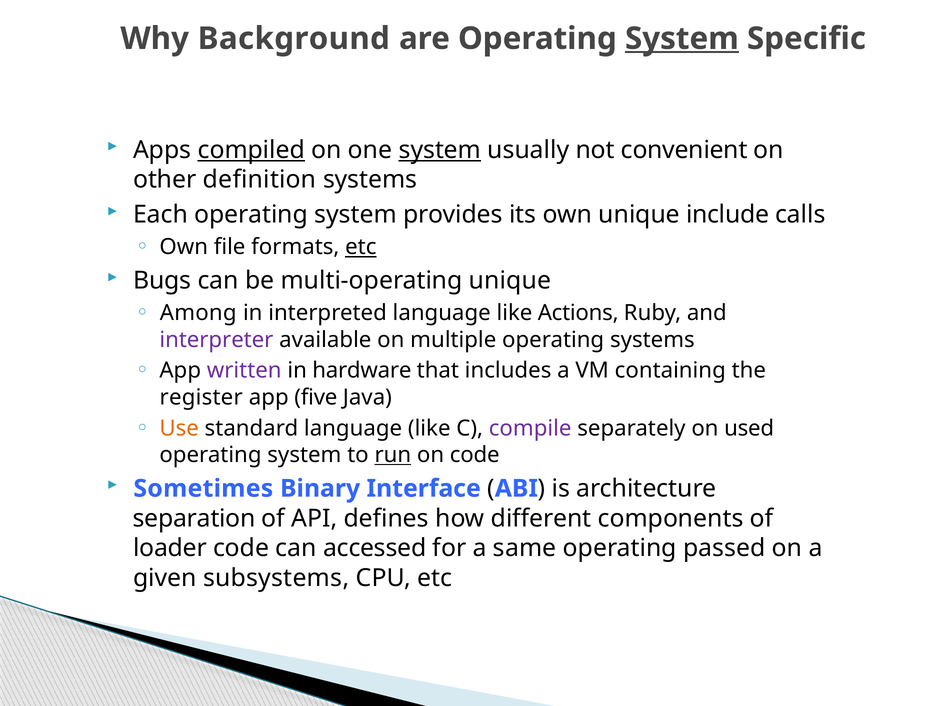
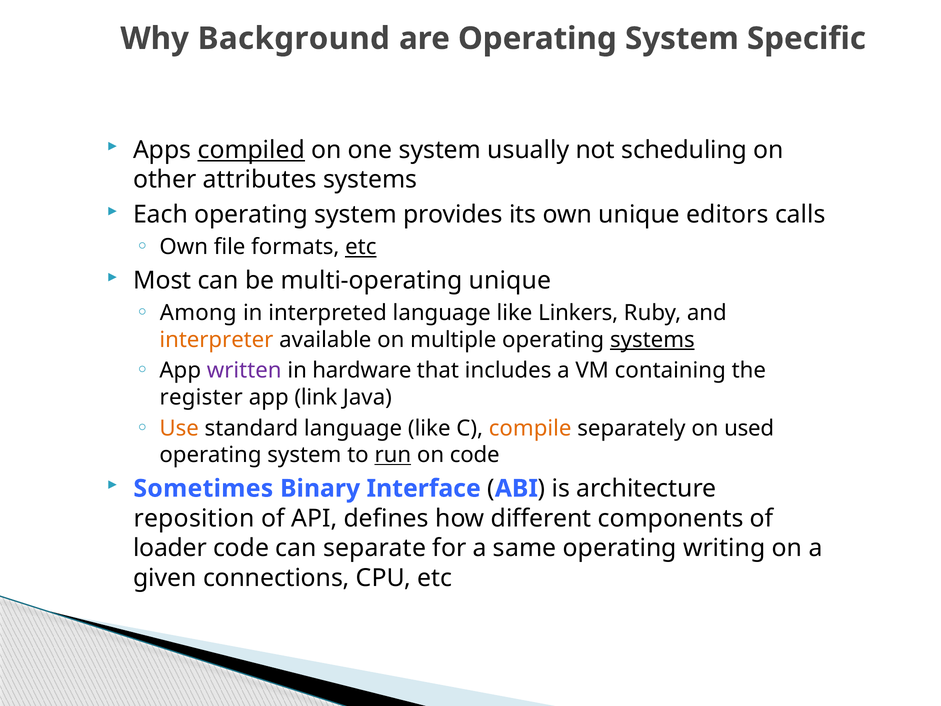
System underline: present -> none (682, 39)
system underline: present -> none (440, 150)
convenient: convenient -> scheduling (684, 150)
definition: definition -> attributes (260, 180)
include: include -> editors (727, 215)
Bugs: Bugs -> Most (162, 281)
Actions: Actions -> Linkers (578, 313)
interpreter colour: purple -> orange (216, 340)
systems underline: none -> present (652, 340)
five: five -> link (316, 397)
compile colour: purple -> orange (530, 428)
separation: separation -> reposition (194, 518)
accessed: accessed -> separate (375, 548)
passed: passed -> writing (724, 548)
subsystems: subsystems -> connections (276, 578)
